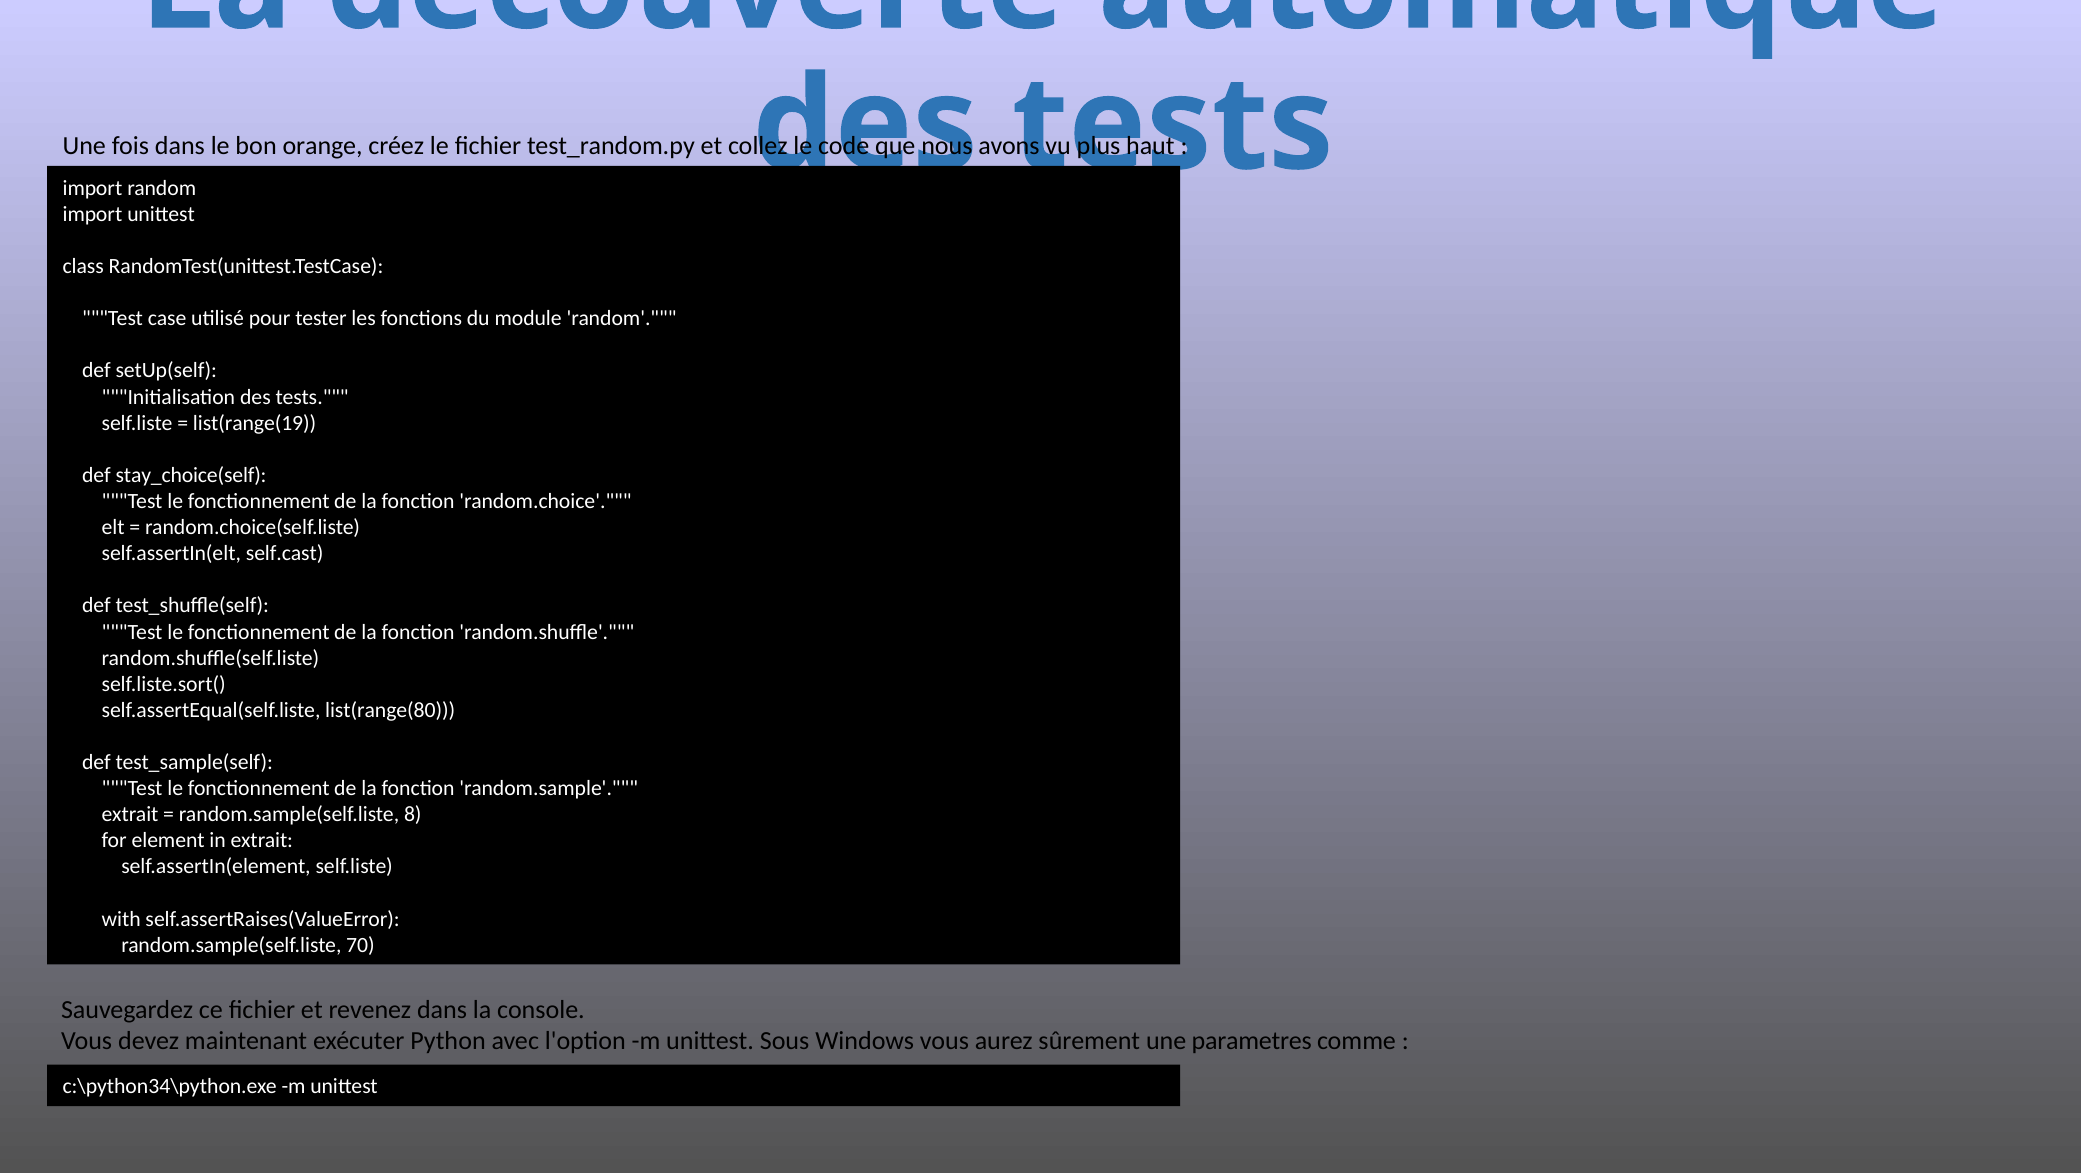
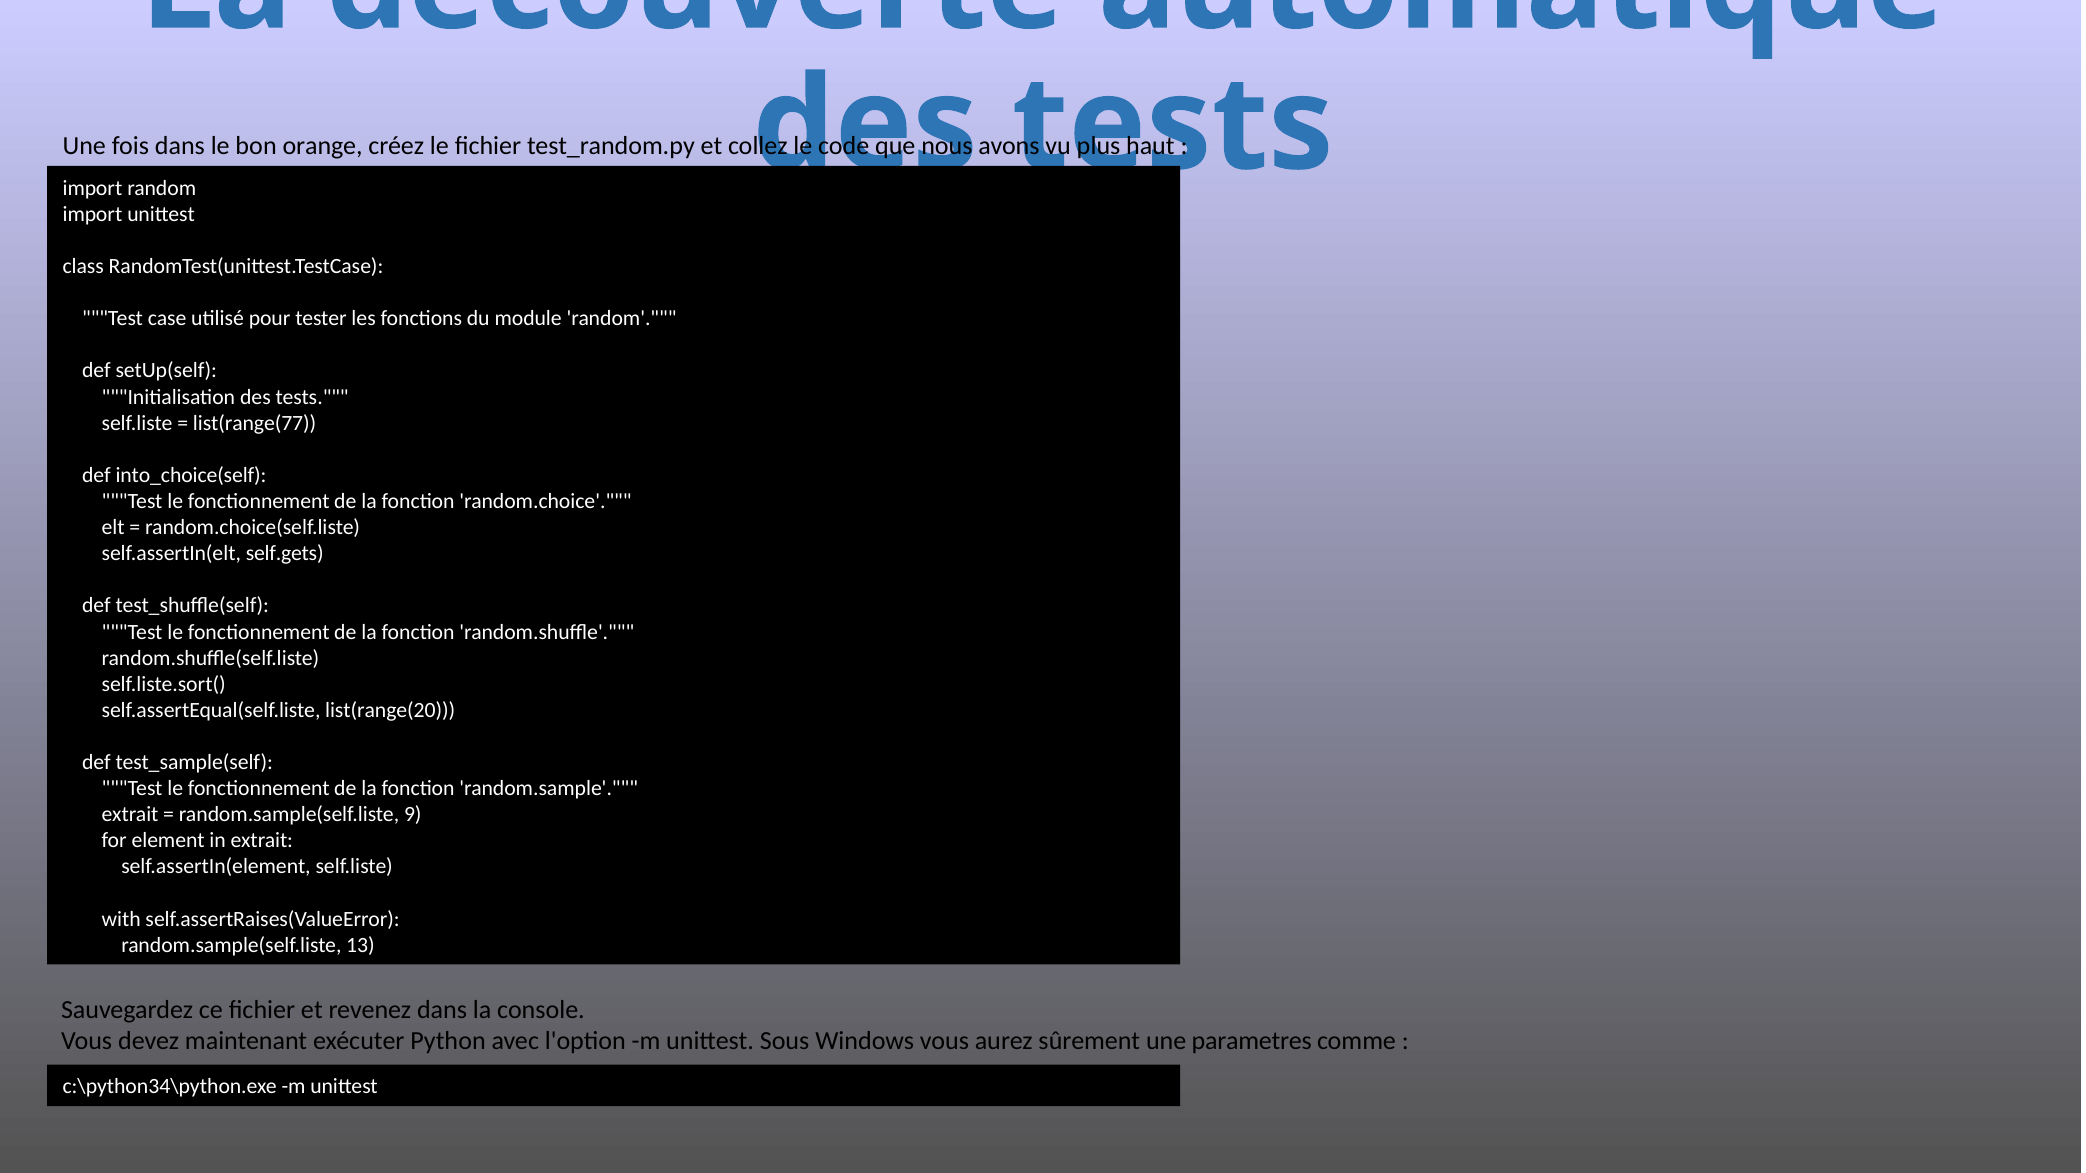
list(range(19: list(range(19 -> list(range(77 (255, 423)
stay_choice(self: stay_choice(self -> into_choice(self (191, 475)
self.cast: self.cast -> self.gets (285, 554)
list(range(80: list(range(80 -> list(range(20 (390, 710)
8: 8 -> 9 (413, 815)
70: 70 -> 13 (361, 945)
